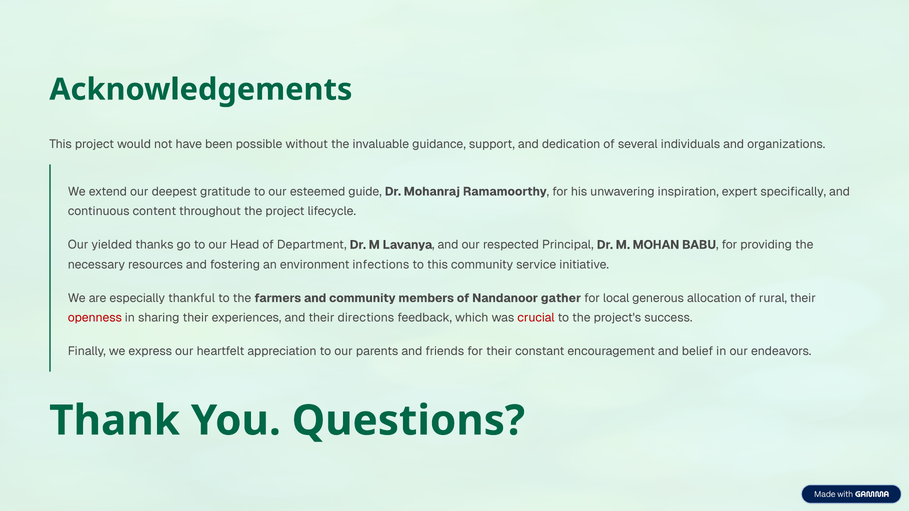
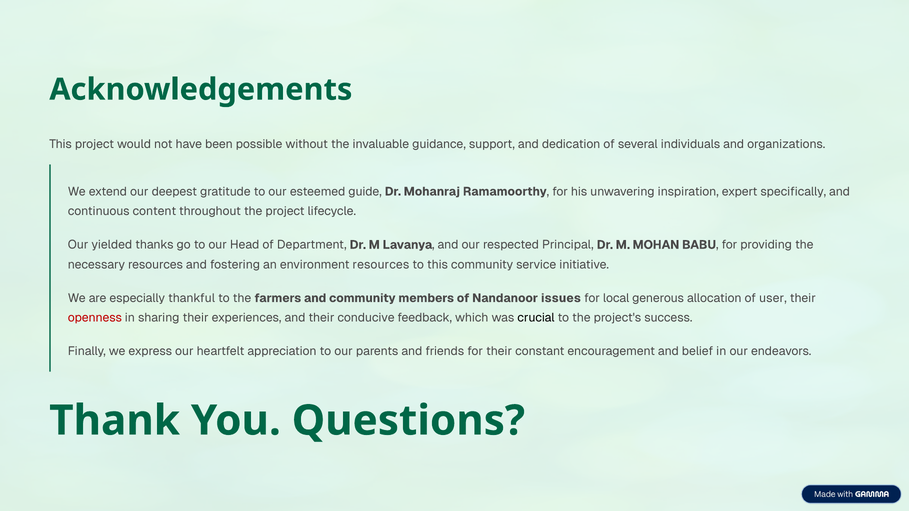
environment infections: infections -> resources (381, 265)
gather: gather -> issues (561, 298)
rural: rural -> user (773, 298)
directions: directions -> conducive (366, 318)
crucial colour: red -> black (536, 318)
